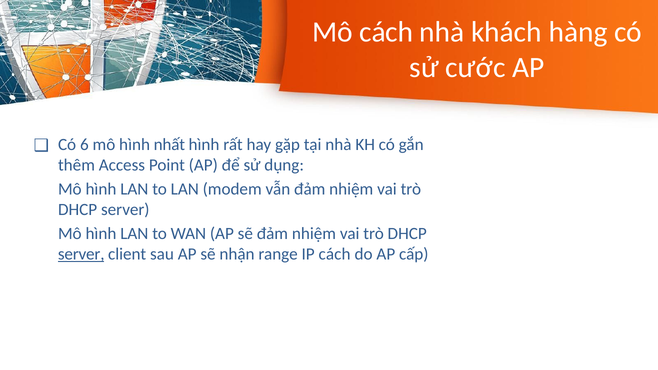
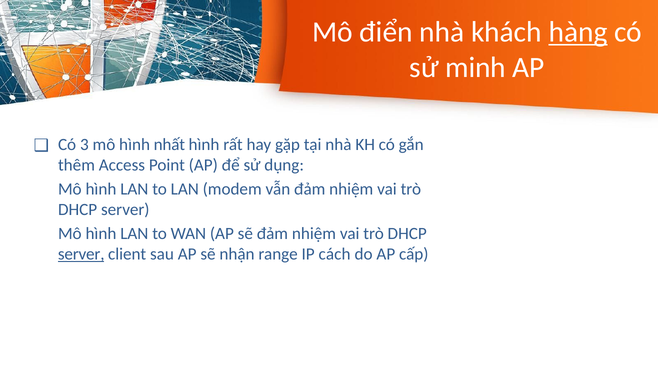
Mô cách: cách -> điển (386, 32)
hàng underline: none -> present (578, 32)
cước: cước -> minh (476, 67)
6: 6 -> 3 (84, 145)
